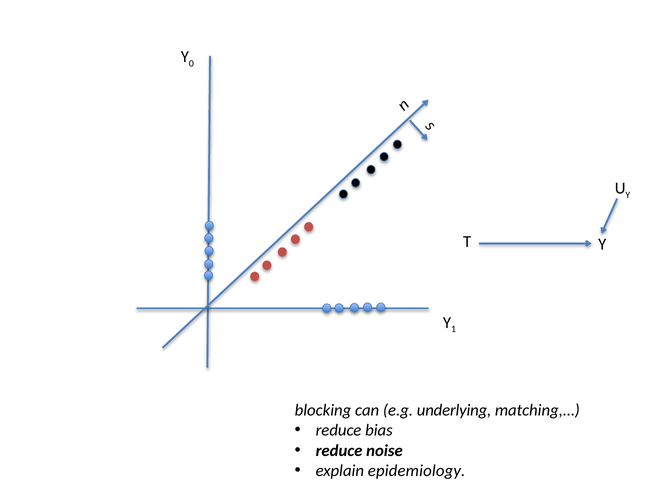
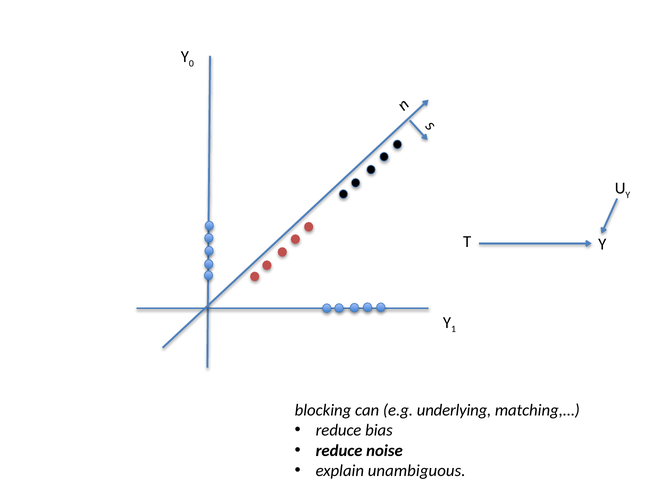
epidemiology: epidemiology -> unambiguous (417, 470)
